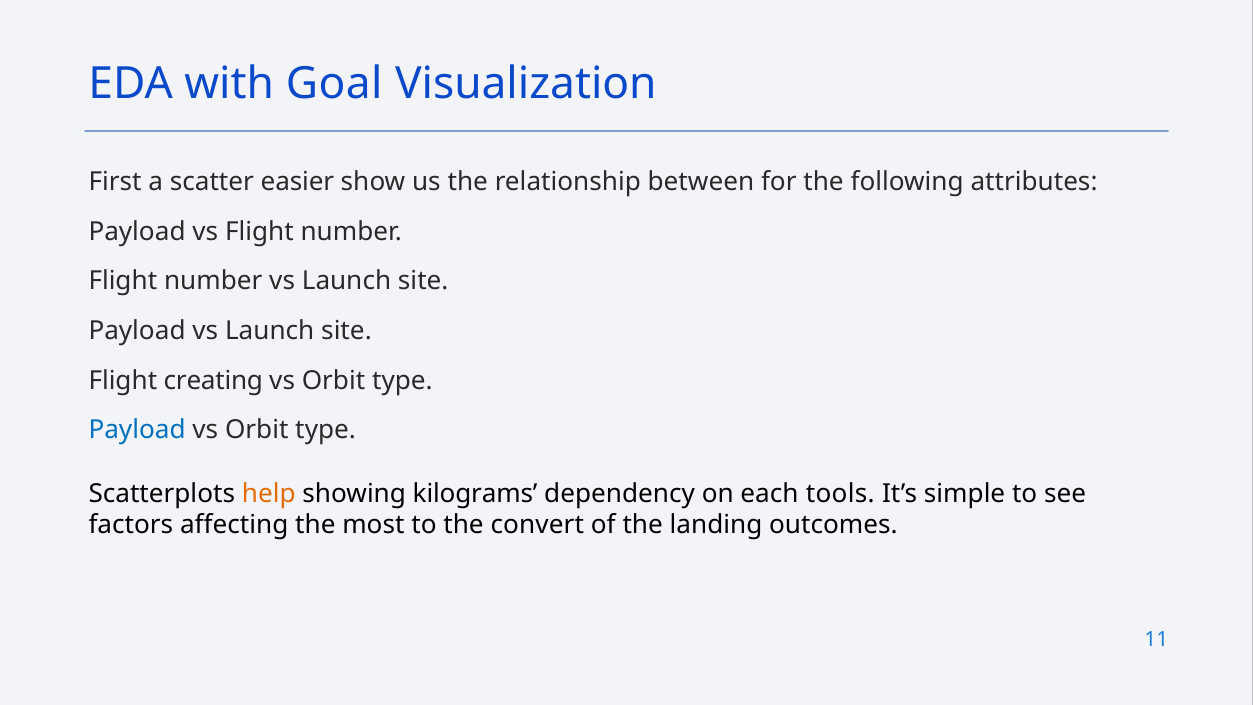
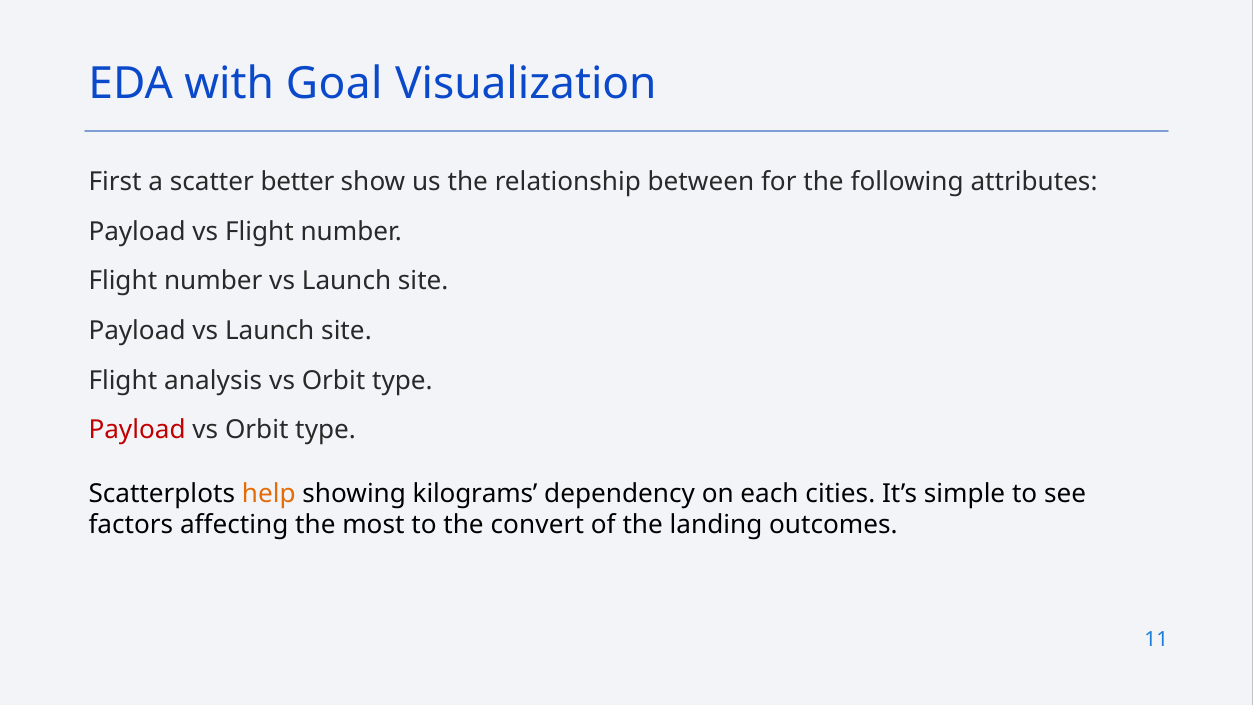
easier: easier -> better (297, 182)
creating: creating -> analysis (213, 380)
Payload colour: blue -> red (137, 430)
tools: tools -> cities (840, 494)
